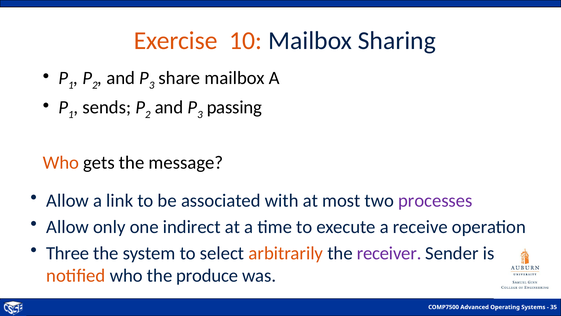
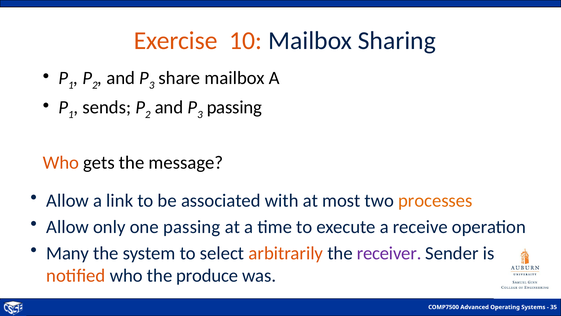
processes colour: purple -> orange (435, 200)
one indirect: indirect -> passing (192, 227)
Three: Three -> Many (68, 253)
